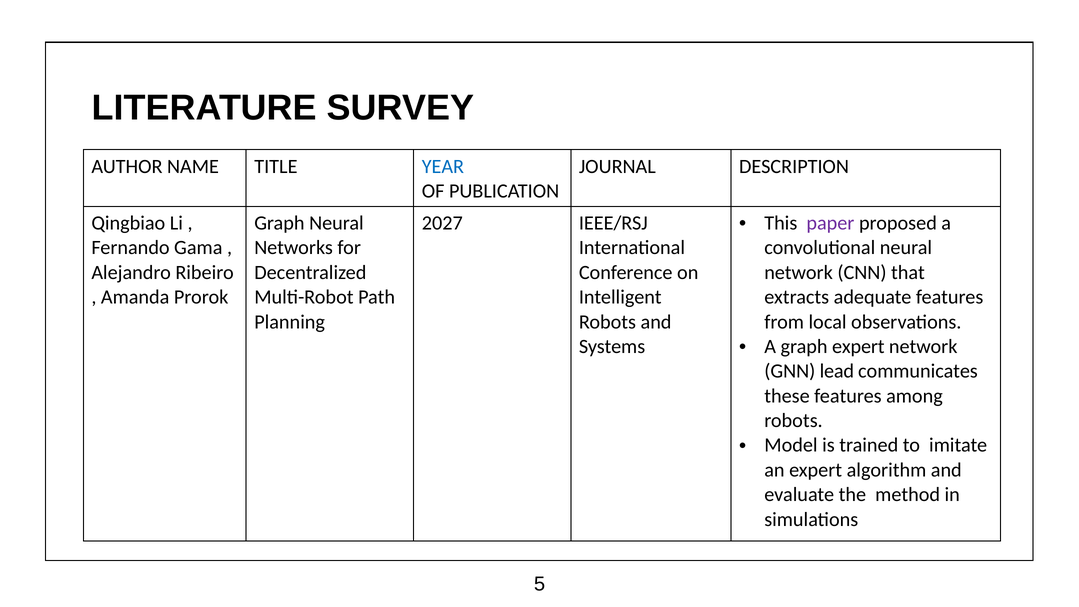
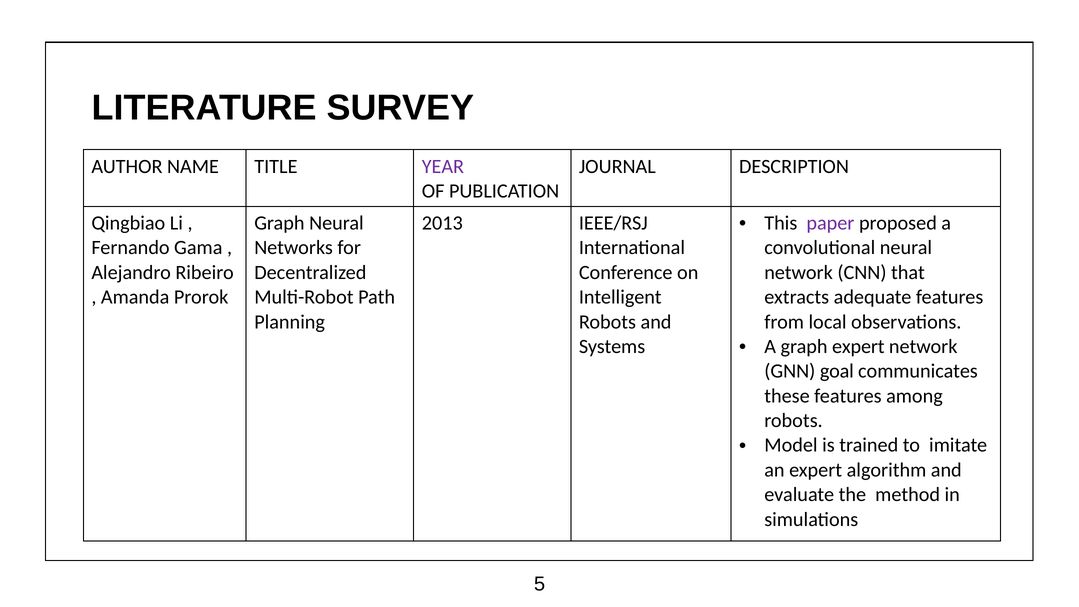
YEAR colour: blue -> purple (443, 166)
2027: 2027 -> 2013 (442, 223)
lead: lead -> goal (837, 371)
